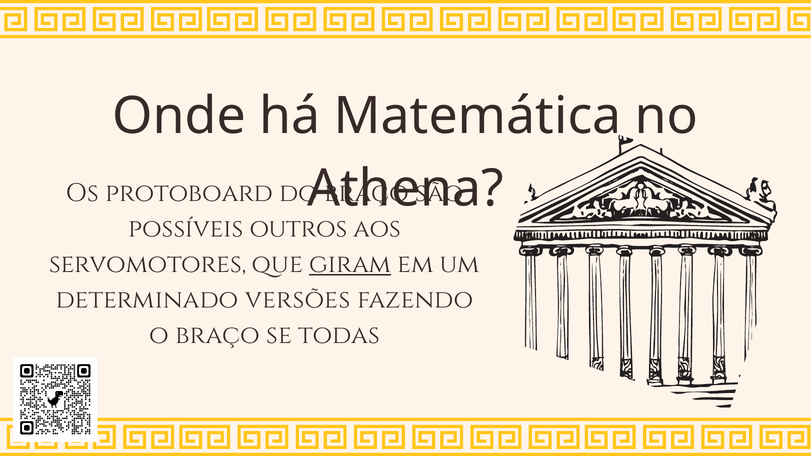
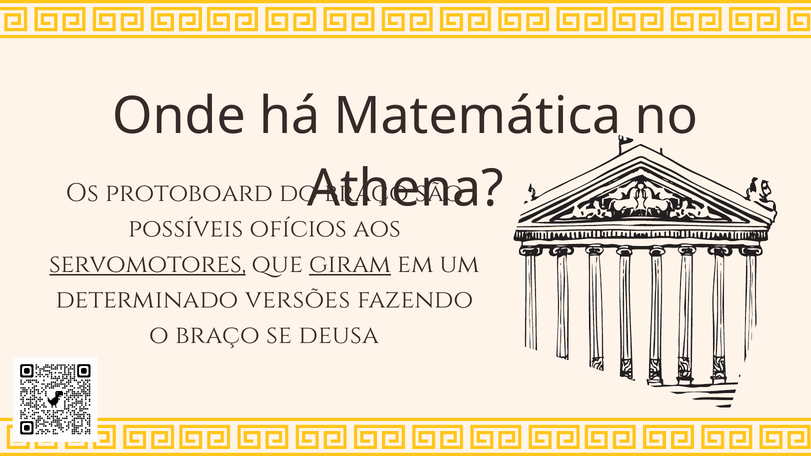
outros: outros -> ofícios (299, 229)
servomotores underline: none -> present (148, 264)
todas: todas -> deusa (339, 335)
